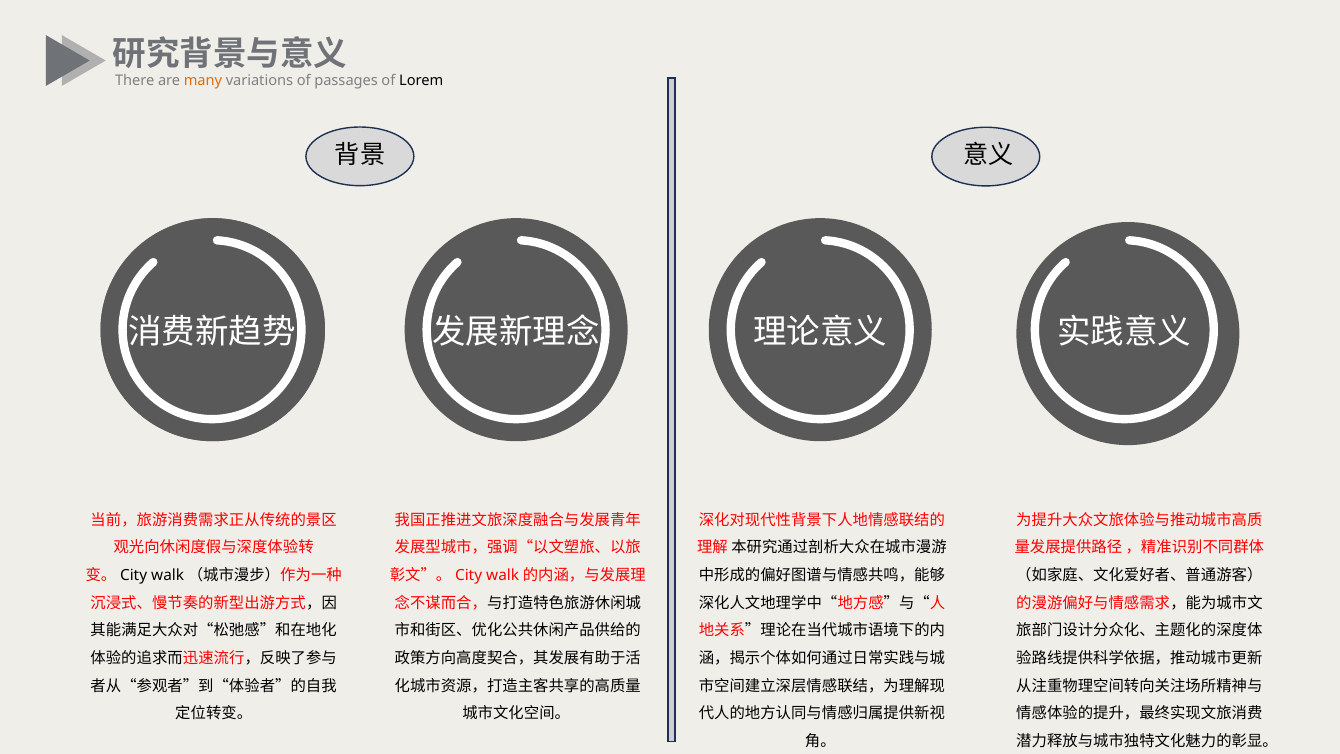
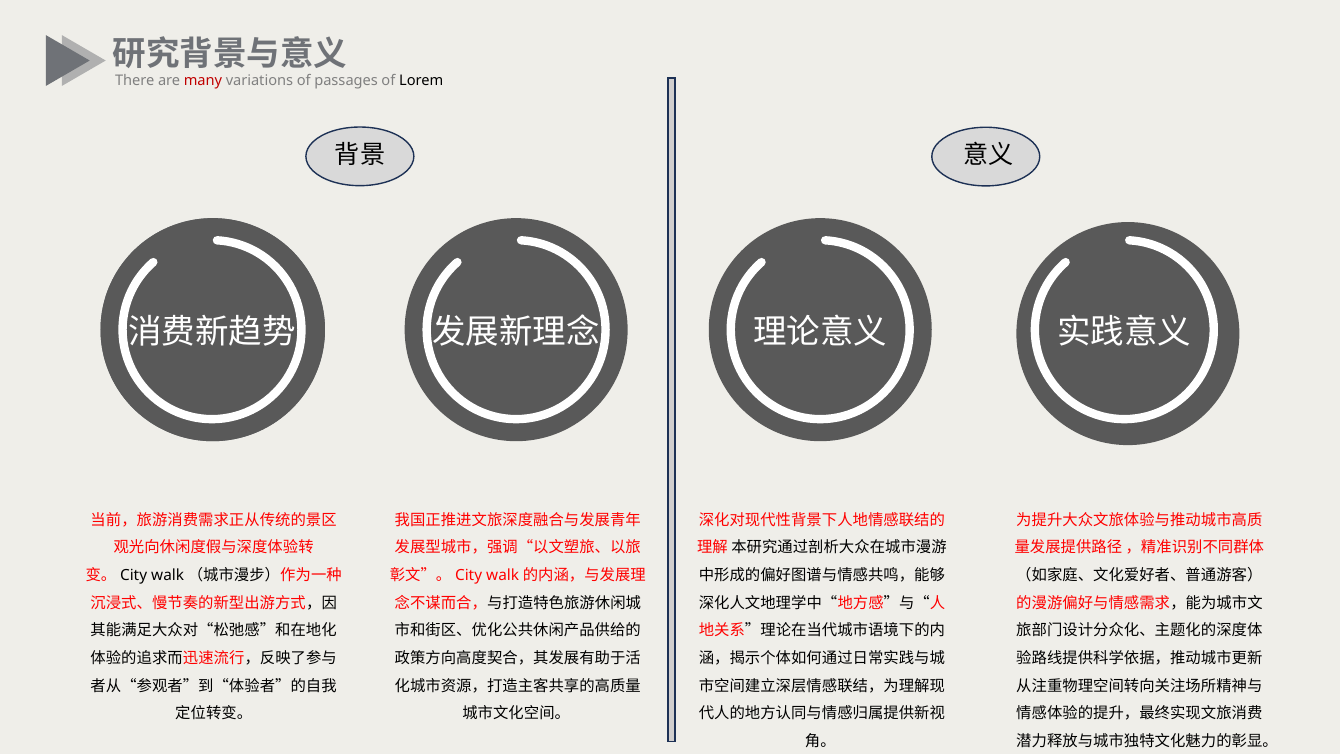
many colour: orange -> red (203, 80)
